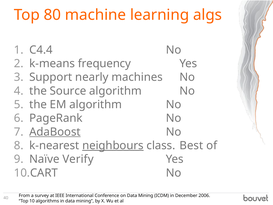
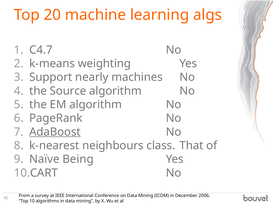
80: 80 -> 20 (52, 15)
C4.4: C4.4 -> C4.7 (41, 50)
frequency: frequency -> weighting (104, 63)
neighbours underline: present -> none (113, 145)
Best: Best -> That (191, 145)
Verify: Verify -> Being (78, 159)
